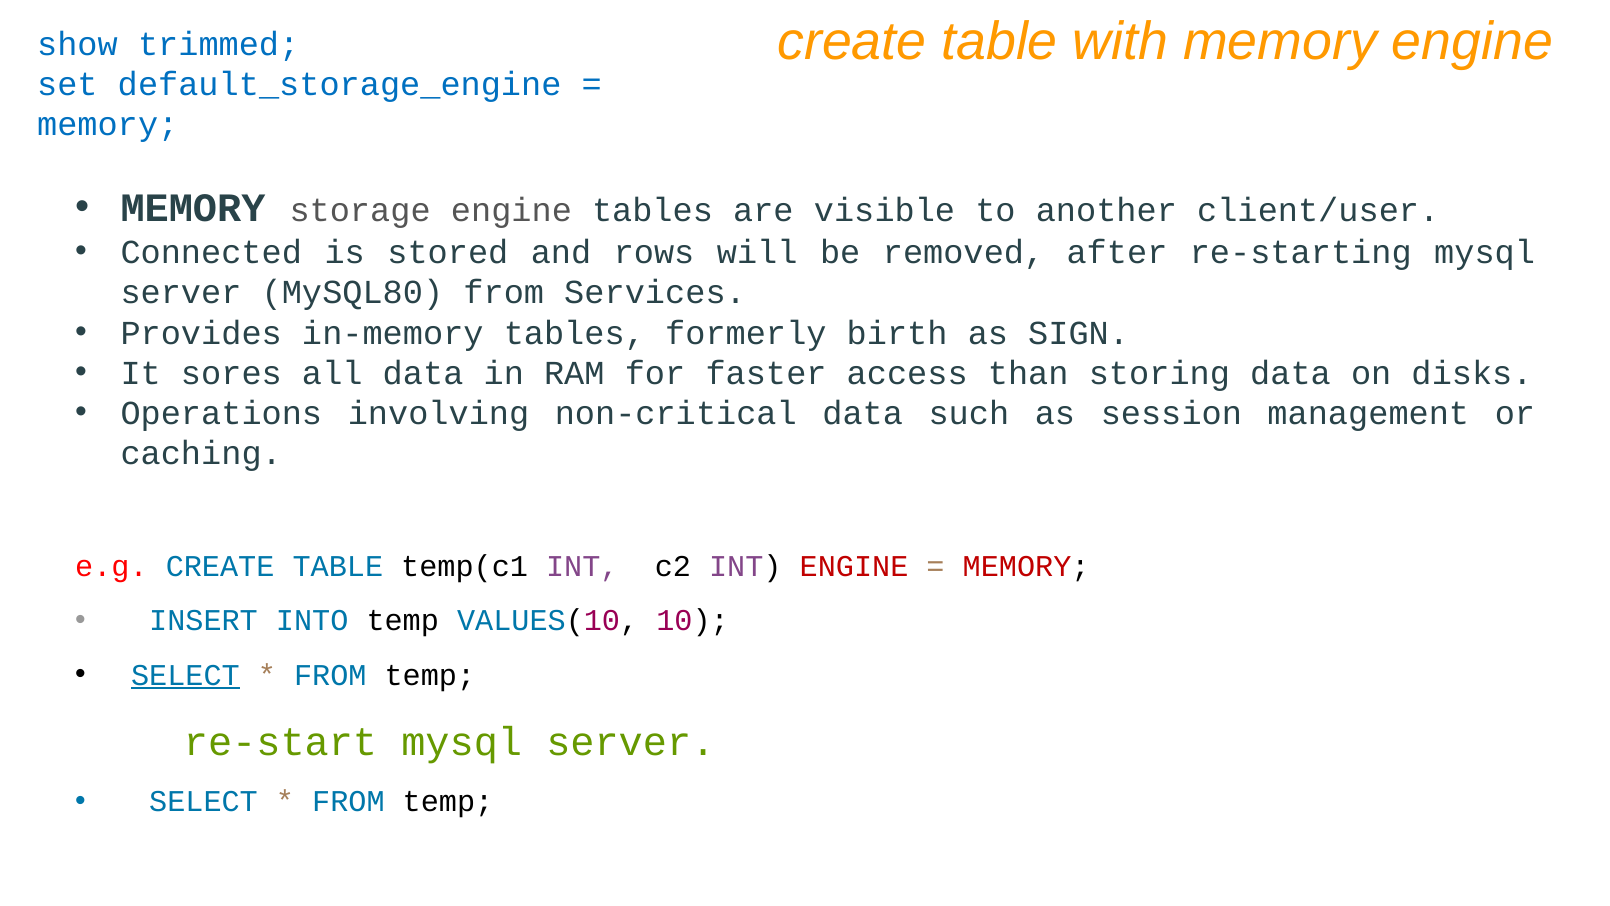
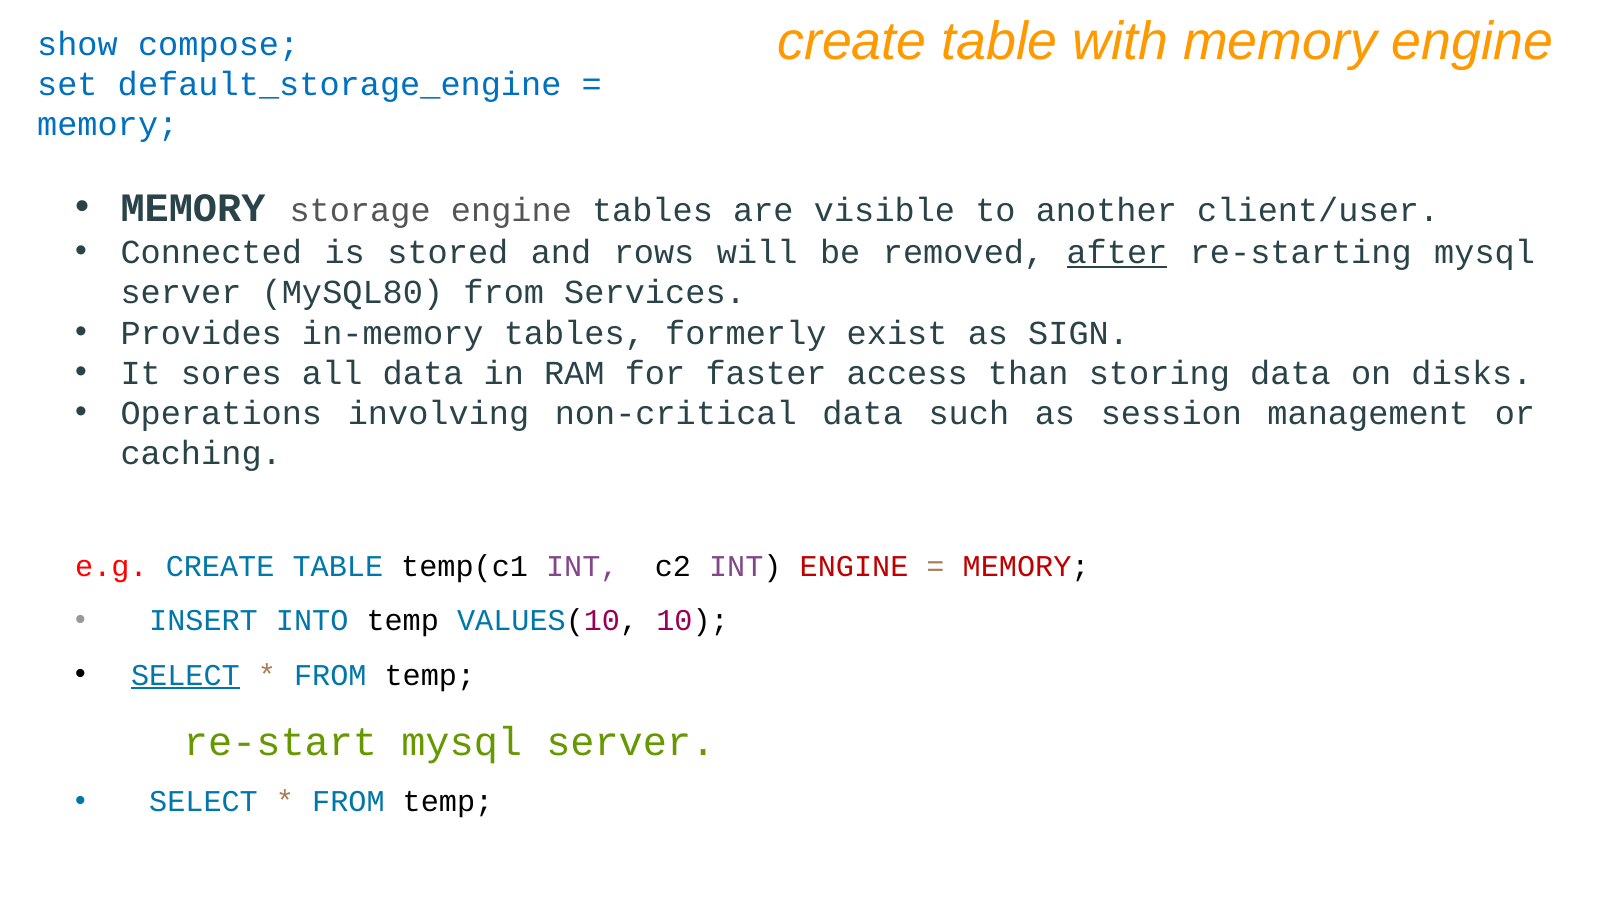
trimmed: trimmed -> compose (219, 44)
after underline: none -> present (1117, 252)
birth: birth -> exist (897, 333)
